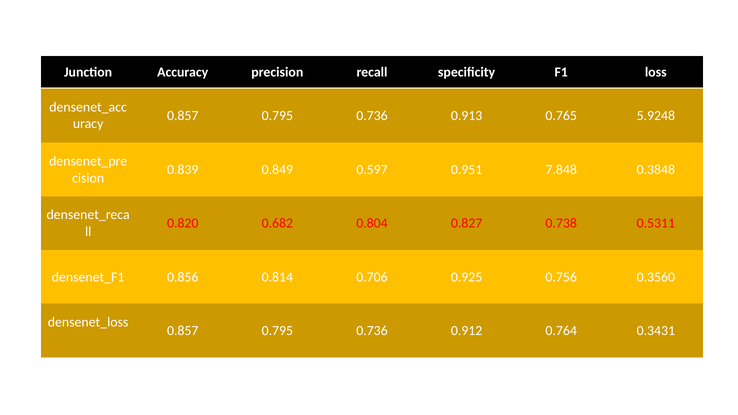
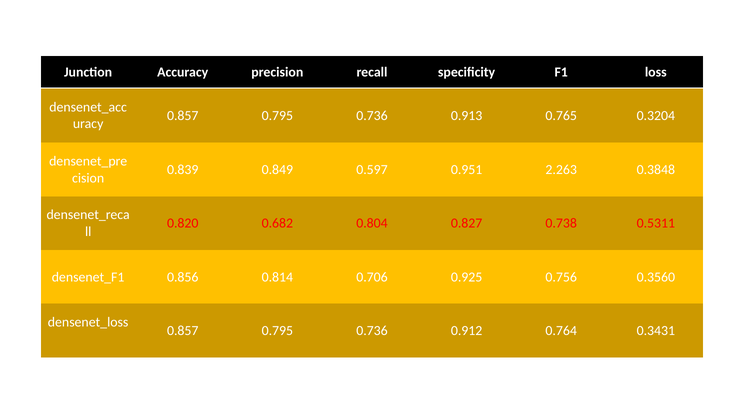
5.9248: 5.9248 -> 0.3204 (656, 116)
7.848: 7.848 -> 2.263 (561, 170)
